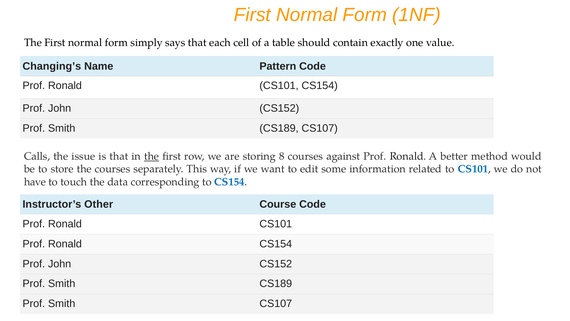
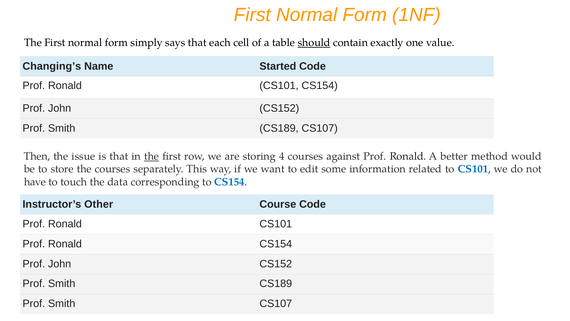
should underline: none -> present (314, 43)
Pattern: Pattern -> Started (278, 66)
Calls: Calls -> Then (37, 156)
8: 8 -> 4 (282, 156)
